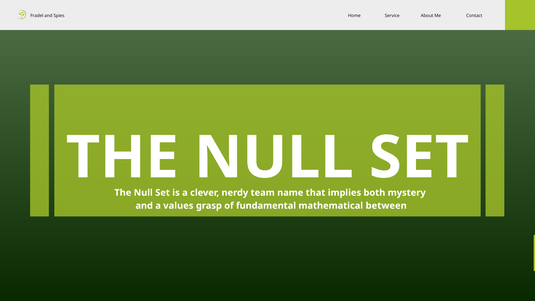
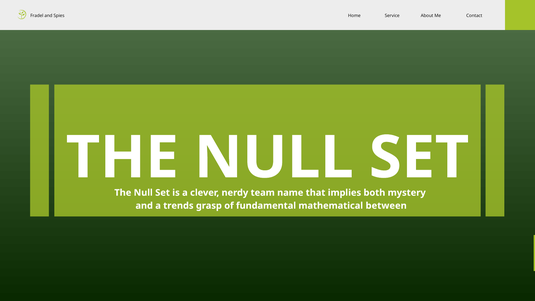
values: values -> trends (178, 206)
